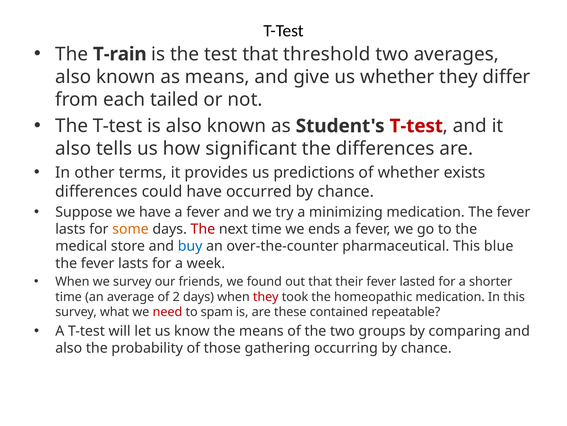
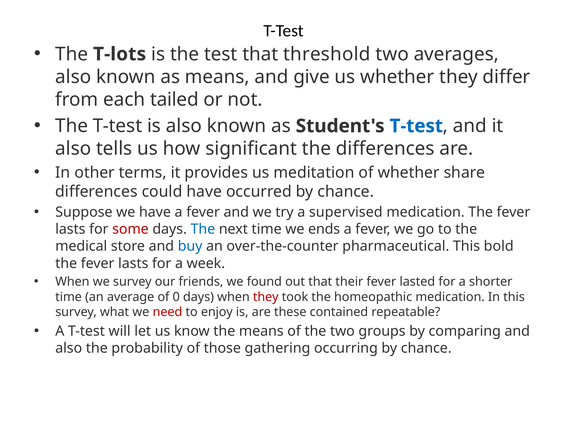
T-rain: T-rain -> T-lots (120, 54)
T-test colour: red -> blue (416, 126)
predictions: predictions -> meditation (314, 172)
exists: exists -> share (465, 172)
minimizing: minimizing -> supervised (346, 212)
some colour: orange -> red (130, 229)
The colour: red -> blue (203, 229)
blue: blue -> bold (499, 246)
2: 2 -> 0 (176, 296)
spam: spam -> enjoy (217, 311)
